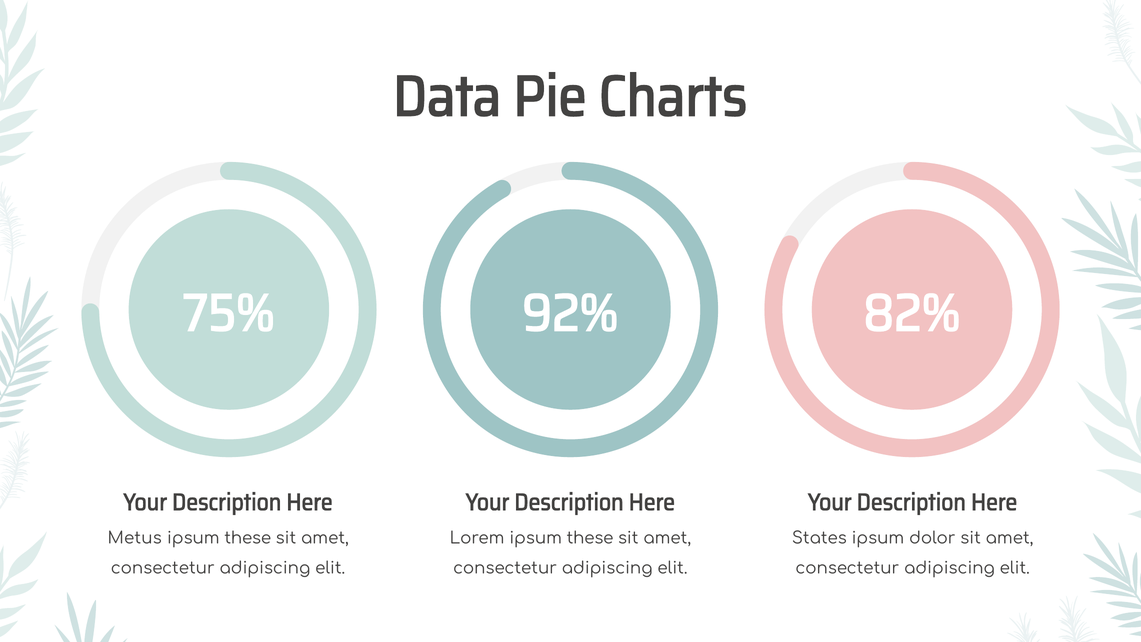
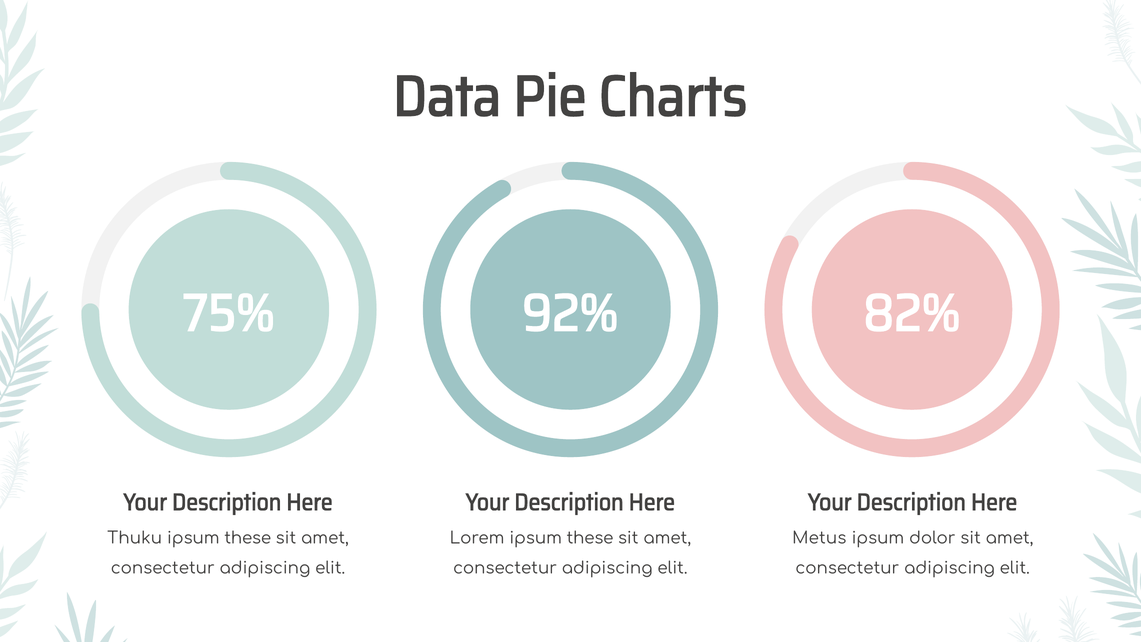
Metus: Metus -> Thuku (135, 538)
States: States -> Metus (819, 538)
